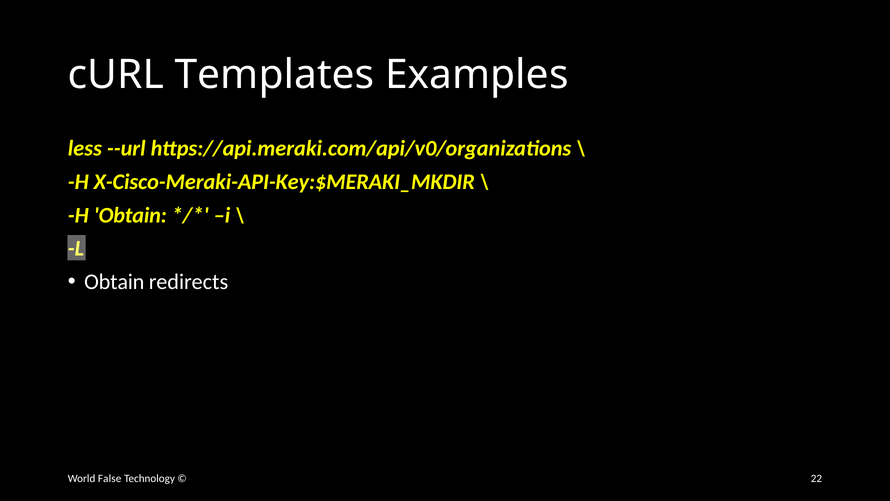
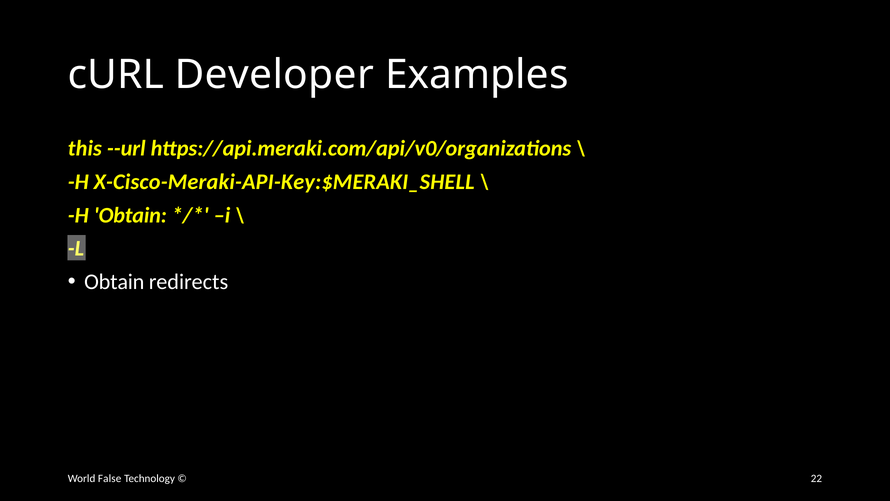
Templates: Templates -> Developer (274, 75)
less: less -> this (85, 148)
X-Cisco-Meraki-API-Key:$MERAKI_MKDIR: X-Cisco-Meraki-API-Key:$MERAKI_MKDIR -> X-Cisco-Meraki-API-Key:$MERAKI_SHELL (284, 182)
